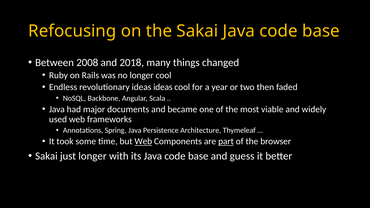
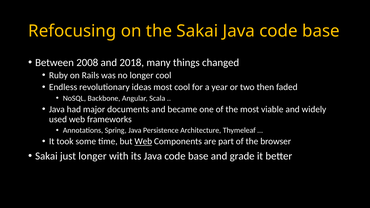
ideas ideas: ideas -> most (163, 87)
part underline: present -> none (226, 142)
guess: guess -> grade (242, 156)
